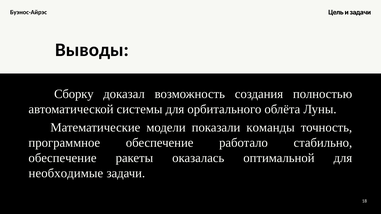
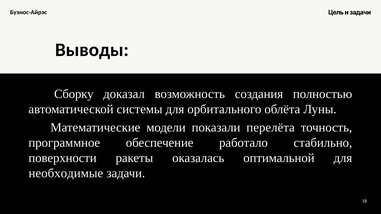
команды: команды -> перелёта (271, 128)
обеспечение: обеспечение -> поверхности (63, 158)
